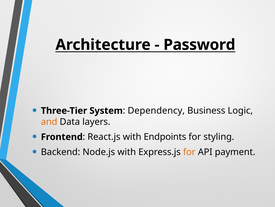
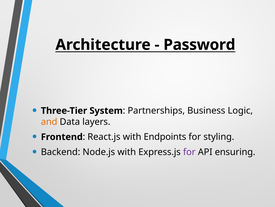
Dependency: Dependency -> Partnerships (156, 110)
for colour: orange -> purple (189, 152)
payment: payment -> ensuring (235, 152)
